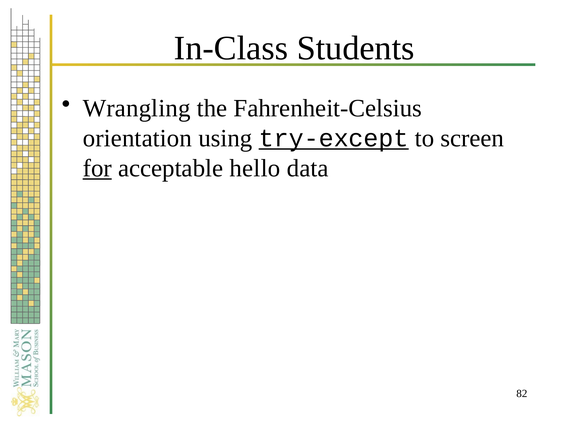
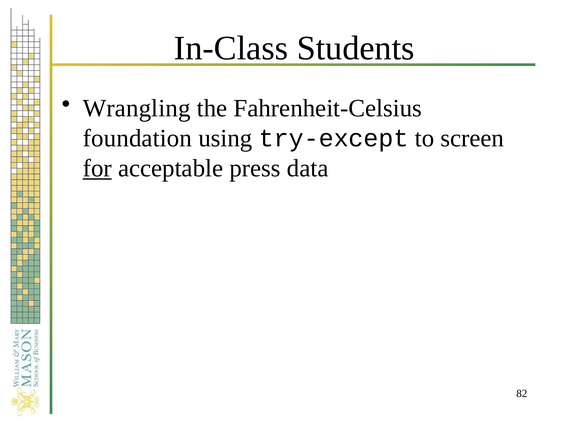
orientation: orientation -> foundation (137, 138)
try-except underline: present -> none (334, 138)
hello: hello -> press (255, 168)
